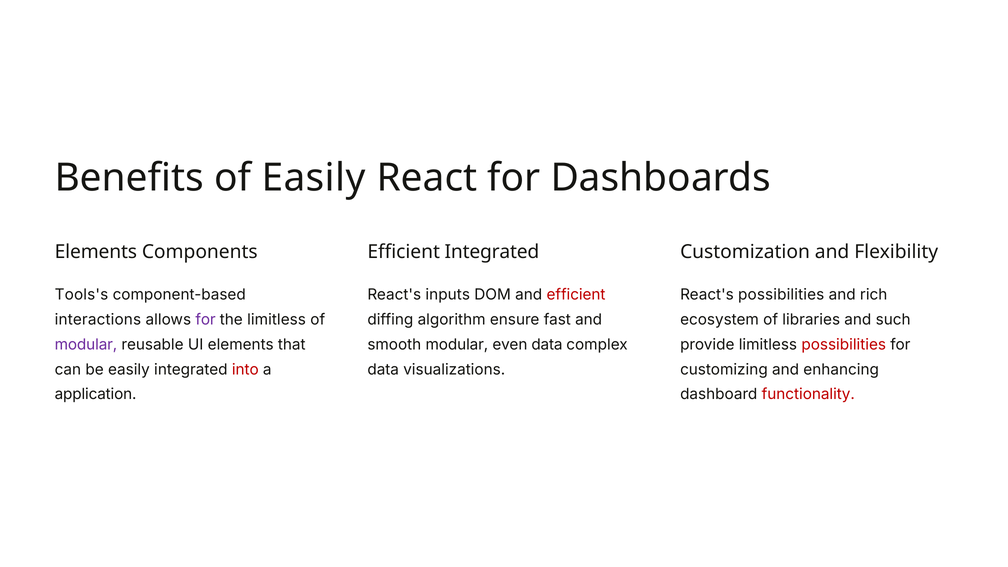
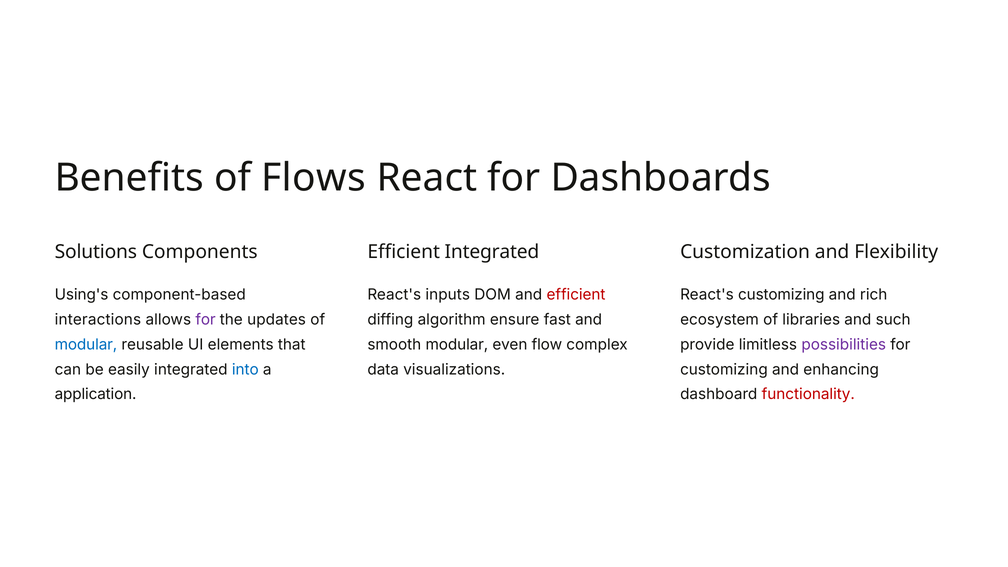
of Easily: Easily -> Flows (314, 178)
Elements: Elements -> Solutions (96, 252)
Tools's: Tools's -> Using's (82, 295)
React's possibilities: possibilities -> customizing (781, 295)
the limitless: limitless -> updates (277, 320)
modular colour: purple -> blue (86, 345)
even data: data -> flow (547, 345)
possibilities colour: red -> purple (844, 345)
into colour: red -> blue (245, 370)
